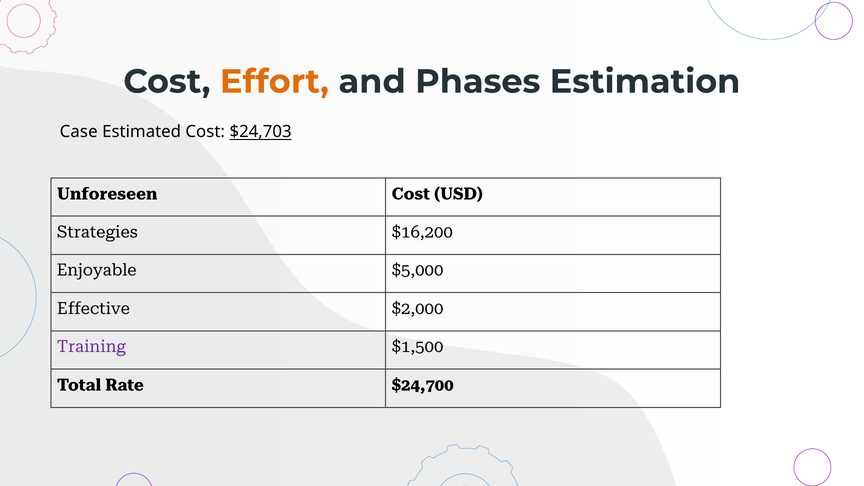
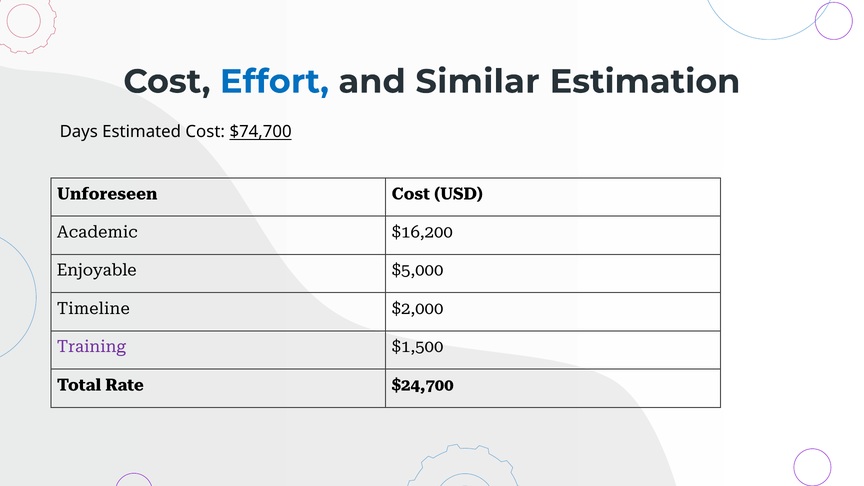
Effort colour: orange -> blue (274, 82)
Phases: Phases -> Similar (478, 82)
Case: Case -> Days (79, 132)
$24,703: $24,703 -> $74,700 (261, 132)
Strategies: Strategies -> Academic (97, 232)
Effective: Effective -> Timeline (93, 309)
